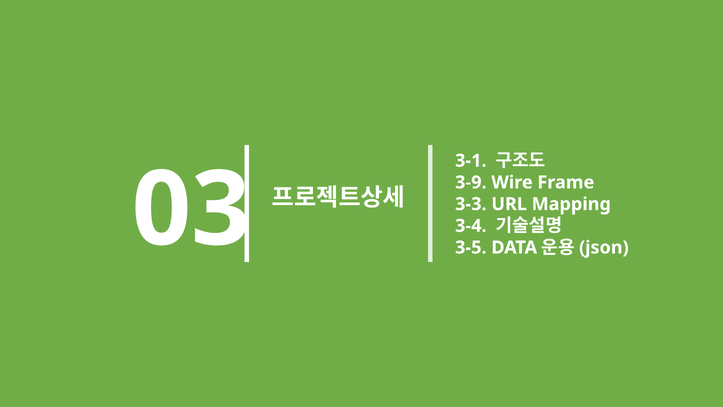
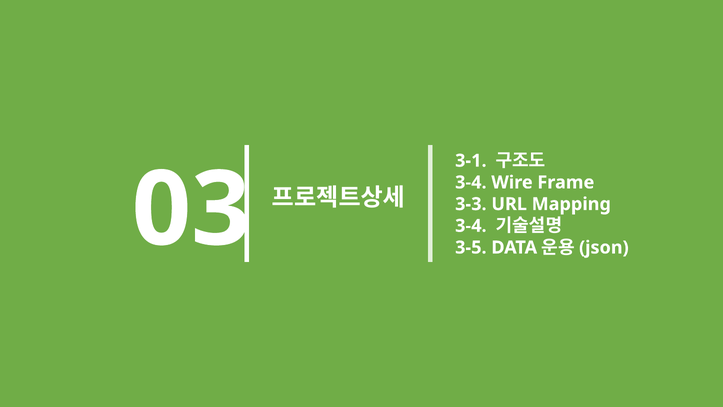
3-9: 3-9 -> 3-4 (471, 182)
